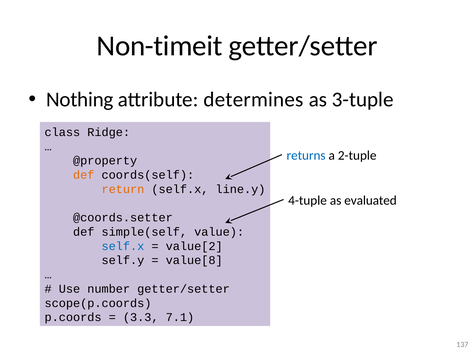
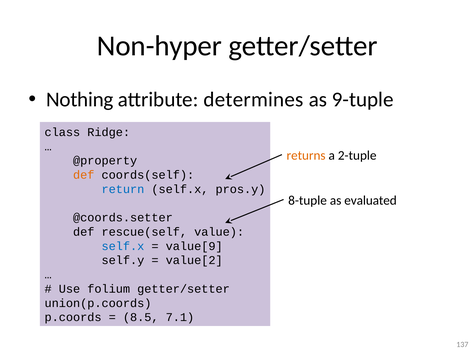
Non-timeit: Non-timeit -> Non-hyper (159, 46)
3-tuple: 3-tuple -> 9-tuple (363, 100)
returns colour: blue -> orange (306, 156)
return colour: orange -> blue (123, 189)
line.y: line.y -> pros.y (241, 189)
4-tuple: 4-tuple -> 8-tuple (308, 201)
simple(self: simple(self -> rescue(self (144, 232)
value[2: value[2 -> value[9 (194, 246)
value[8: value[8 -> value[2 (194, 261)
number: number -> folium (109, 289)
scope(p.coords: scope(p.coords -> union(p.coords (98, 303)
3.3: 3.3 -> 8.5 (141, 318)
